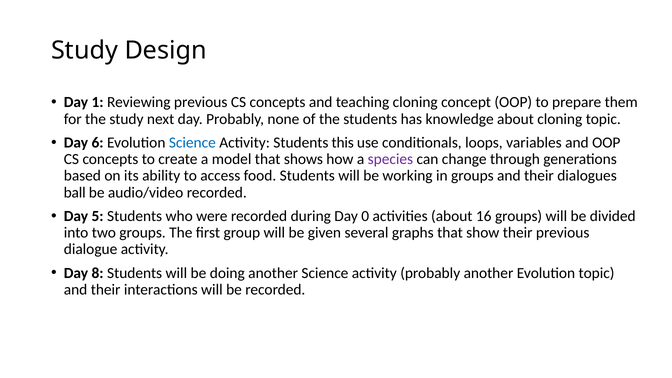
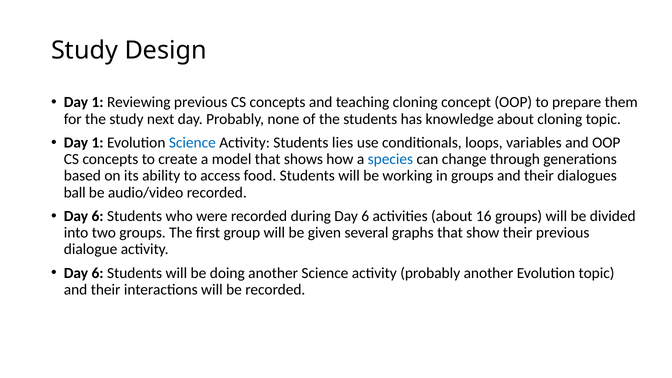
6: 6 -> 1 (98, 143)
this: this -> lies (343, 143)
species colour: purple -> blue (390, 159)
5: 5 -> 6 (98, 216)
during Day 0: 0 -> 6 (365, 216)
8: 8 -> 6 (98, 273)
